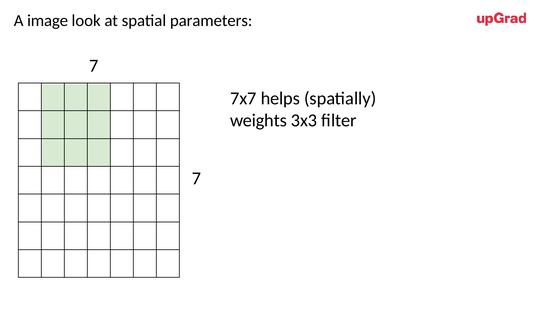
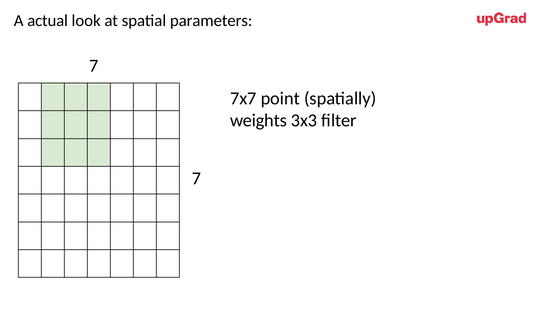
image: image -> actual (48, 21)
helps: helps -> point (280, 98)
